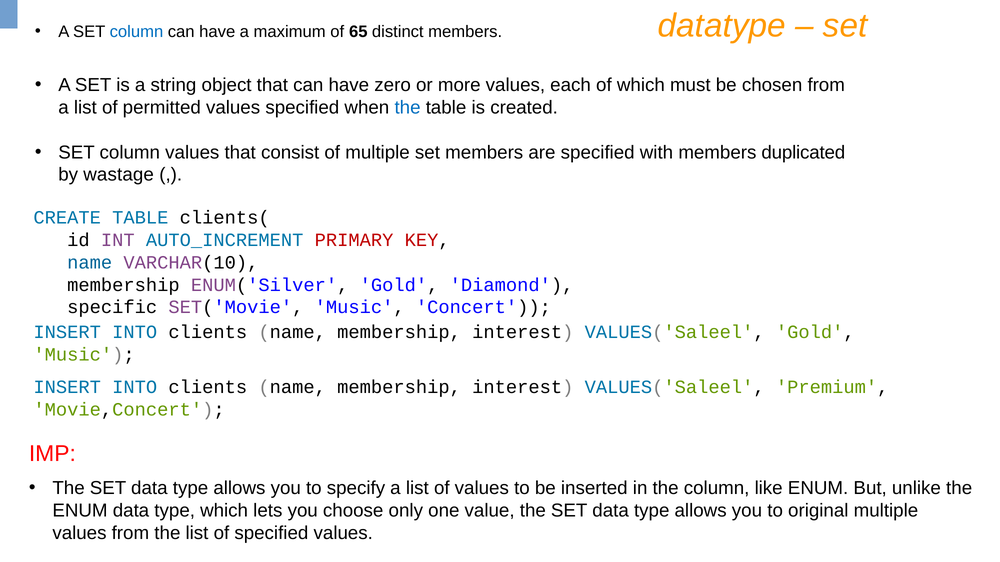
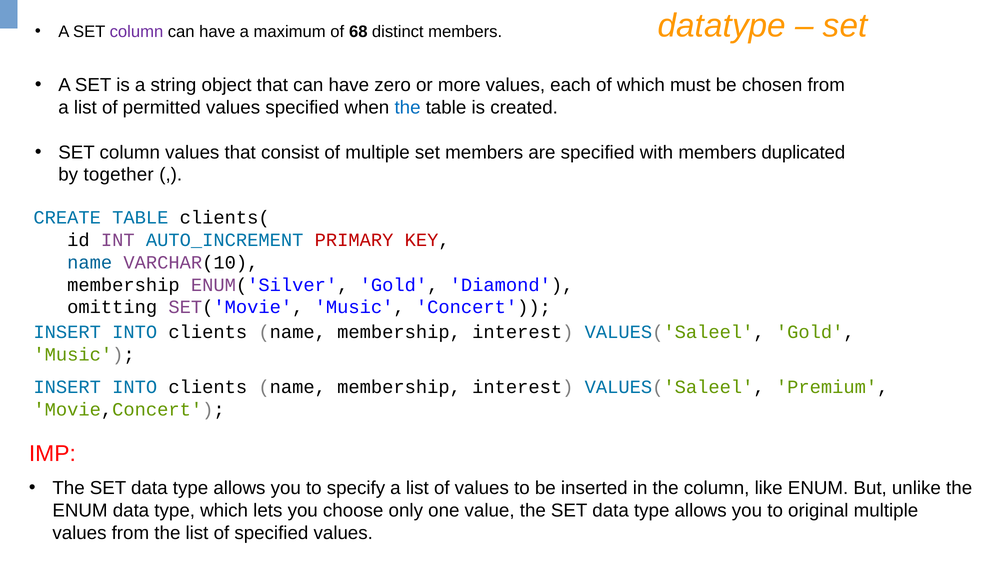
column colour: blue -> purple (136, 32)
65: 65 -> 68 (358, 32)
wastage: wastage -> together (119, 175)
specific: specific -> omitting (112, 308)
